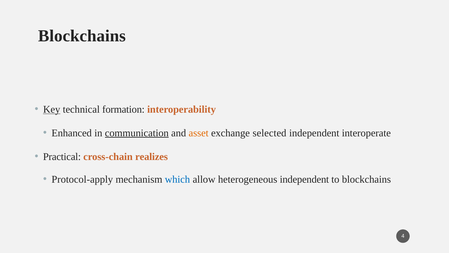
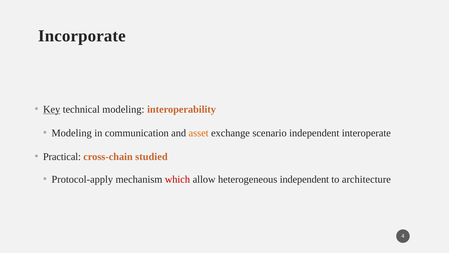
Blockchains: Blockchains -> Incorporate (82, 36)
technical formation: formation -> modeling (123, 109)
Enhanced: Enhanced -> Modeling (72, 133)
communication underline: present -> none (137, 133)
selected: selected -> scenario (270, 133)
realizes: realizes -> studied (151, 156)
which colour: blue -> red (177, 179)
to blockchains: blockchains -> architecture (366, 179)
